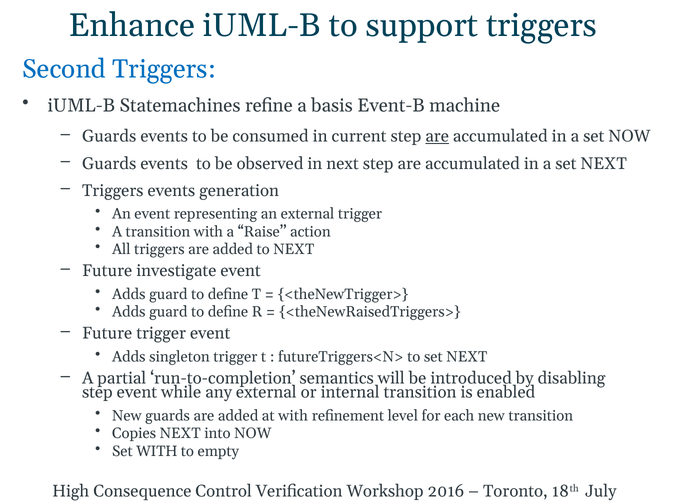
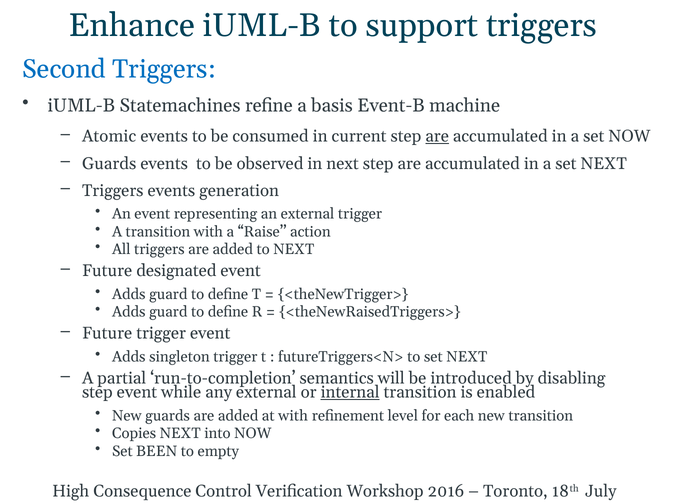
Guards: Guards -> Atomic (109, 137)
investigate: investigate -> designated (176, 271)
internal underline: none -> present (350, 393)
Set WITH: WITH -> BEEN (157, 452)
